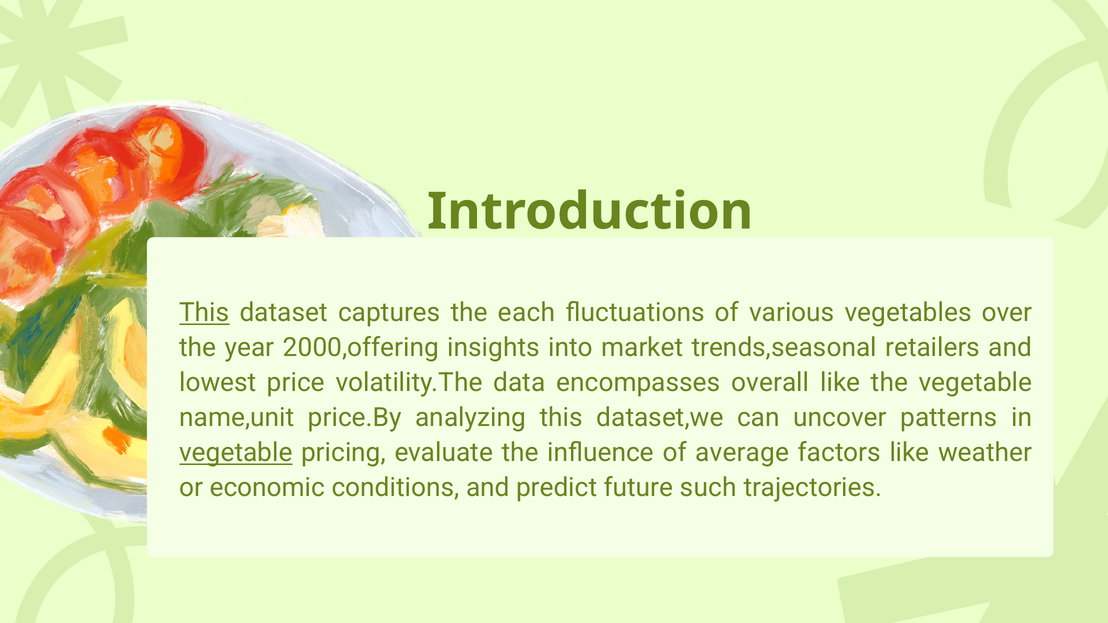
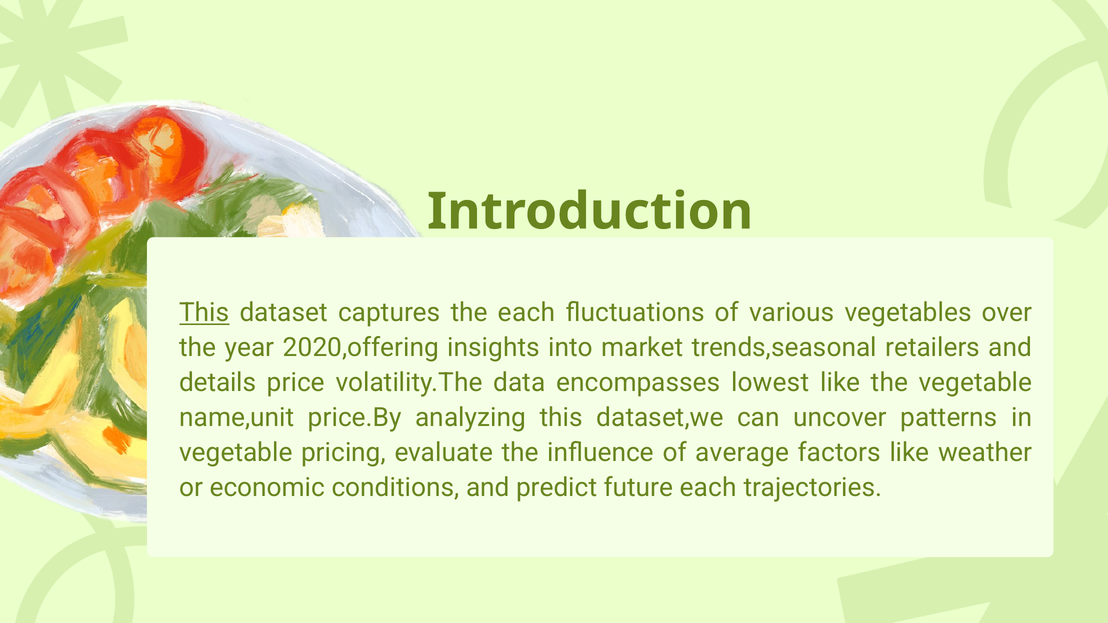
2000,offering: 2000,offering -> 2020,offering (361, 348)
lowest: lowest -> details (218, 383)
overall: overall -> lowest (770, 383)
vegetable underline: present -> none (236, 453)
future such: such -> each (708, 488)
